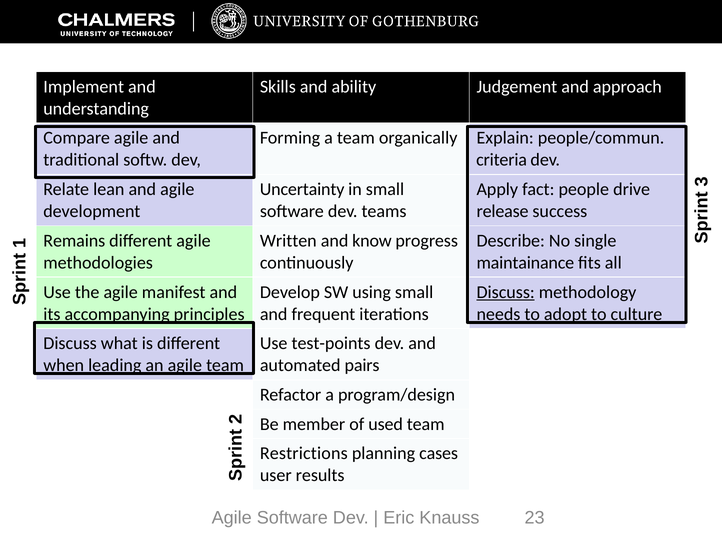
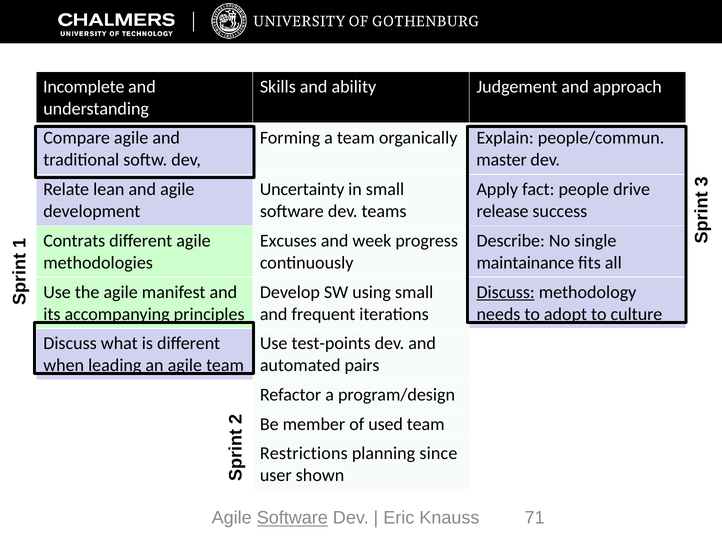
Implement: Implement -> Incomplete (84, 87)
criteria: criteria -> master (502, 160)
Remains: Remains -> Contrats (74, 240)
Written: Written -> Excuses (288, 240)
know: know -> week (372, 240)
cases: cases -> since (438, 453)
results: results -> shown (320, 475)
Software underline: none -> present (292, 518)
23: 23 -> 71 (535, 518)
